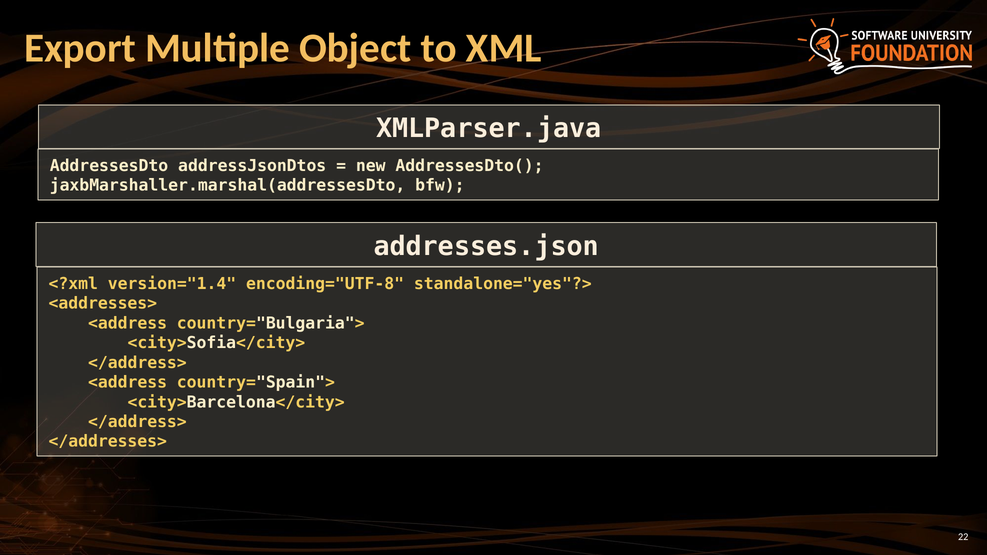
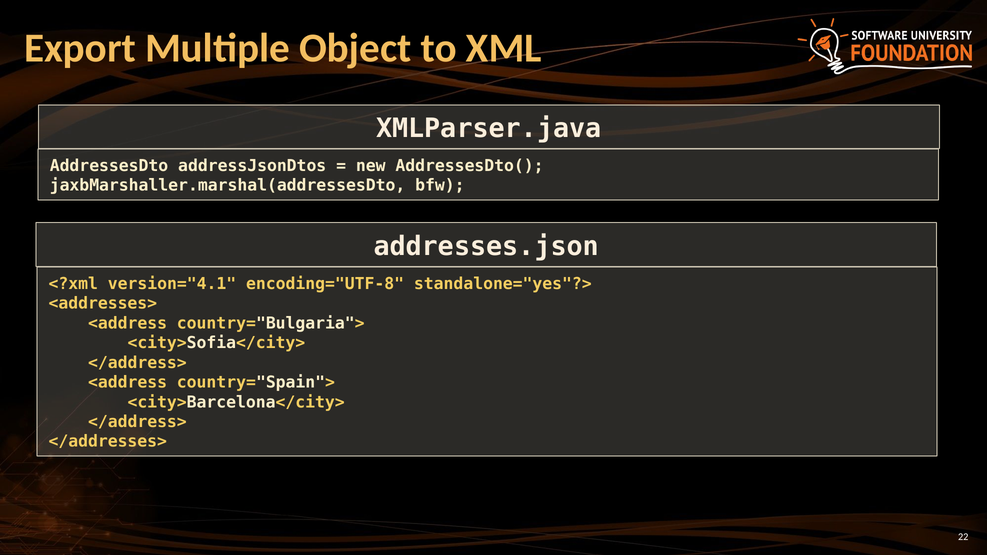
version="1.4: version="1.4 -> version="4.1 (172, 284)
